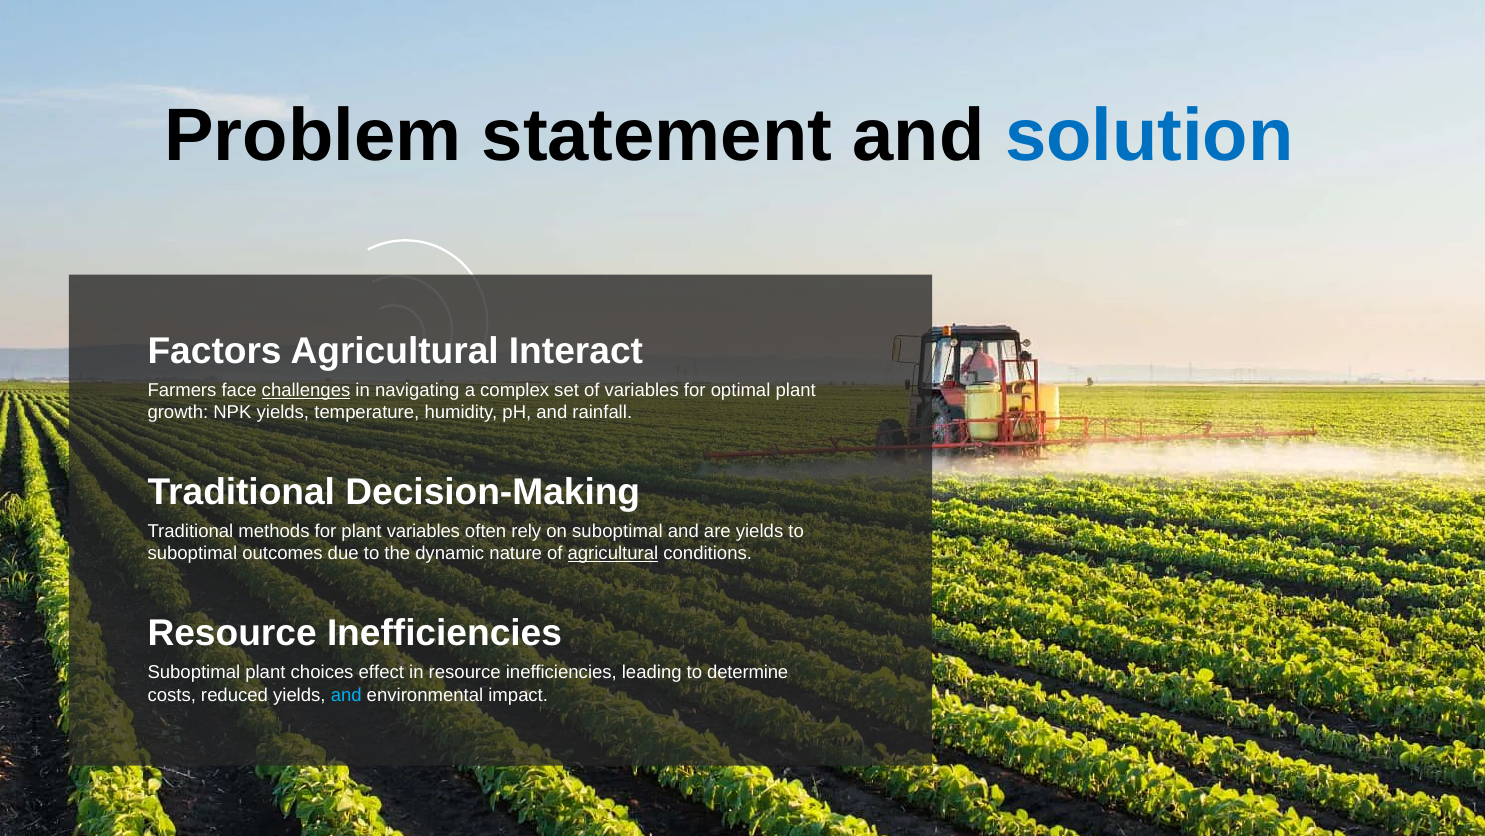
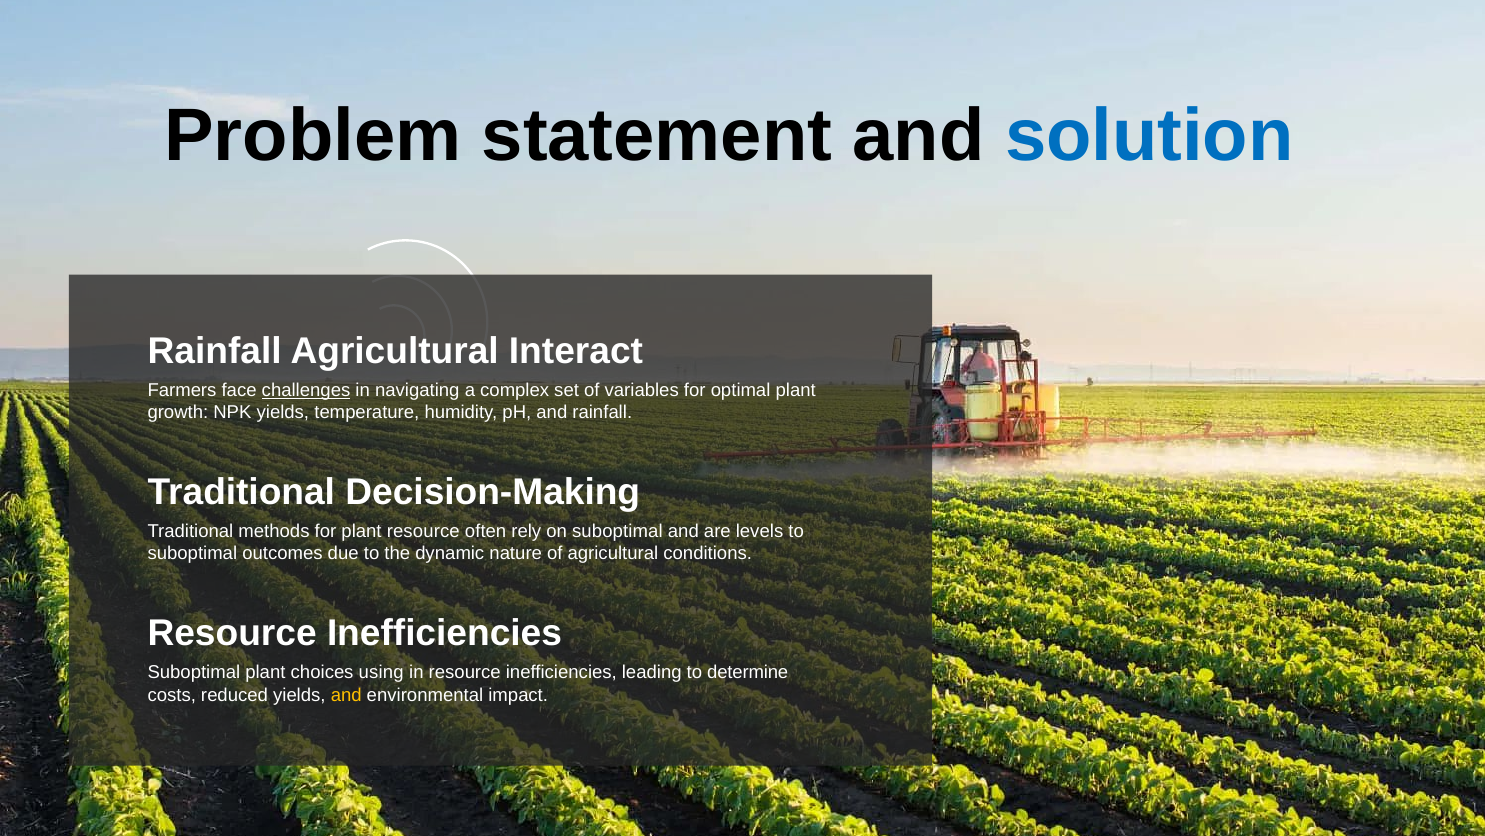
Factors: Factors -> Rainfall (215, 351)
plant variables: variables -> resource (423, 531)
are yields: yields -> levels (760, 531)
agricultural underline: present -> none (613, 553)
effect: effect -> using (381, 672)
and colour: light blue -> yellow (346, 694)
